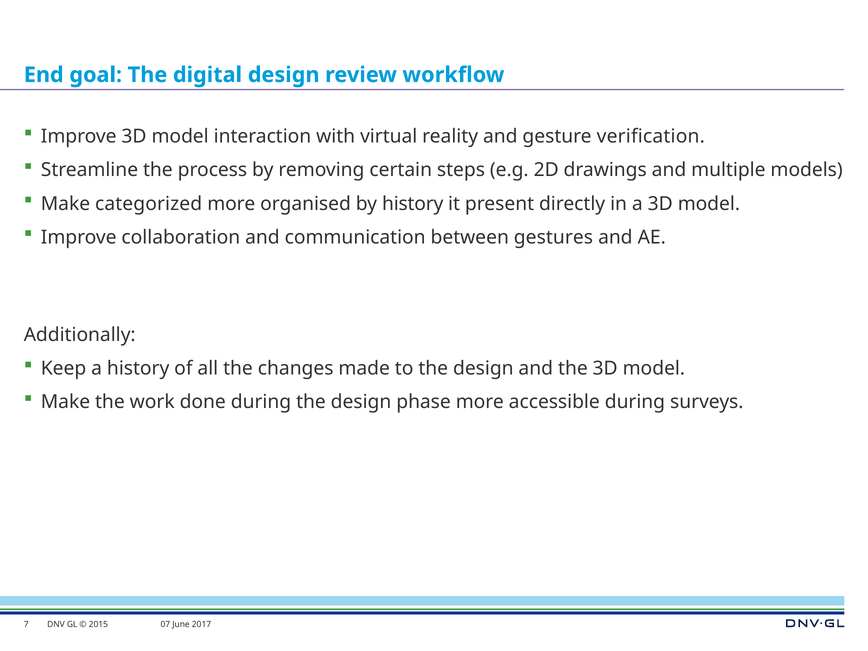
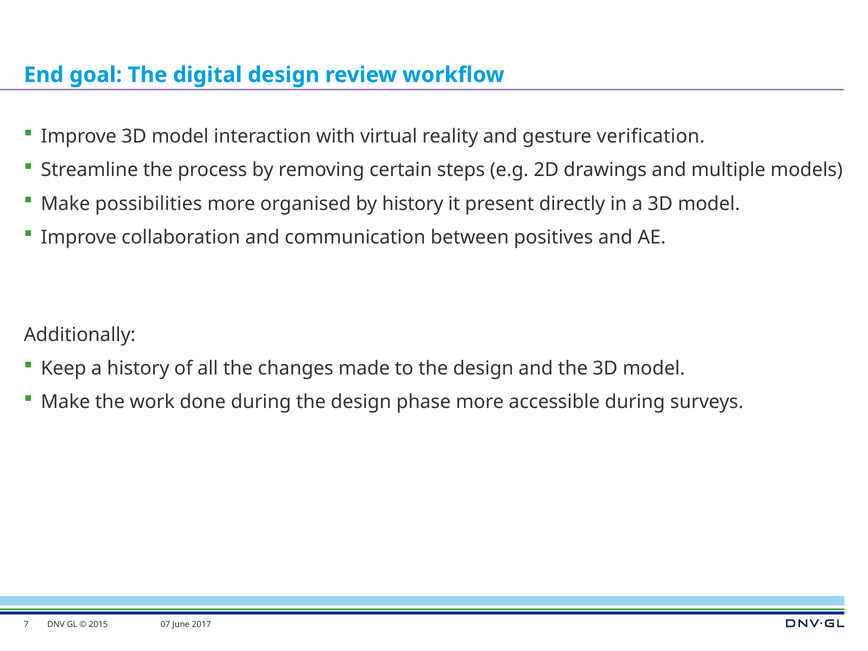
categorized: categorized -> possibilities (149, 204)
gestures: gestures -> positives (554, 237)
